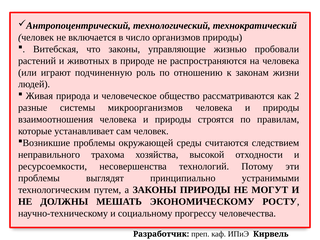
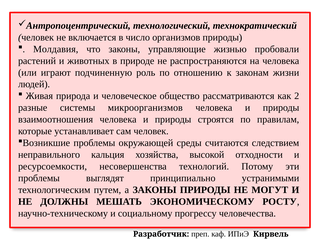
Витебская: Витебская -> Молдавия (56, 49)
трахома: трахома -> кальция (108, 155)
